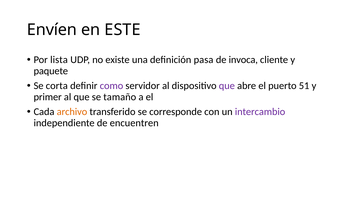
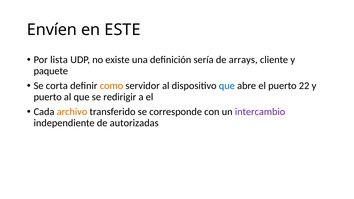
pasa: pasa -> sería (204, 60)
invoca: invoca -> arrays (243, 60)
como colour: purple -> orange (111, 86)
que colour: purple -> blue (227, 86)
51: 51 -> 22 (304, 86)
primer: primer -> puerto (48, 97)
tamaño: tamaño -> redirigir (120, 97)
encuentren: encuentren -> autorizadas (134, 123)
